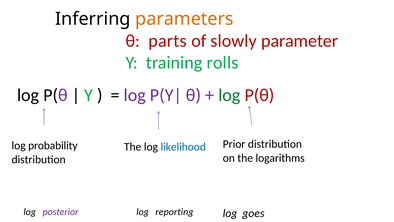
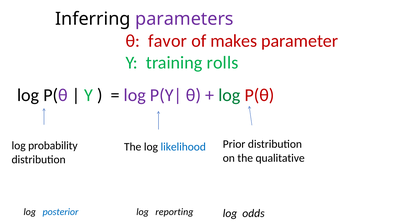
parameters colour: orange -> purple (184, 19)
parts: parts -> favor (168, 41)
slowly: slowly -> makes (234, 41)
logarithms: logarithms -> qualitative (280, 158)
posterior colour: purple -> blue (60, 211)
goes: goes -> odds (253, 213)
